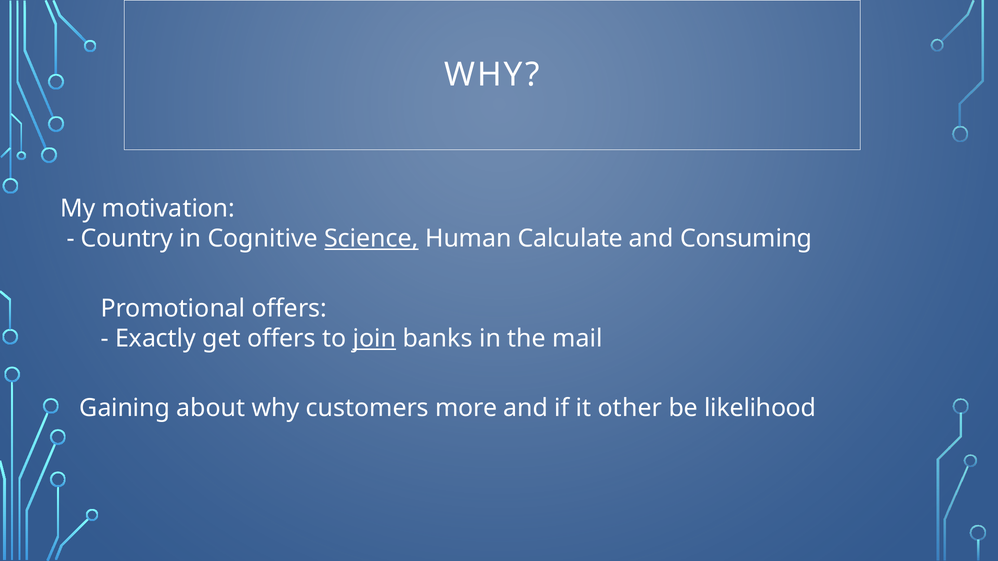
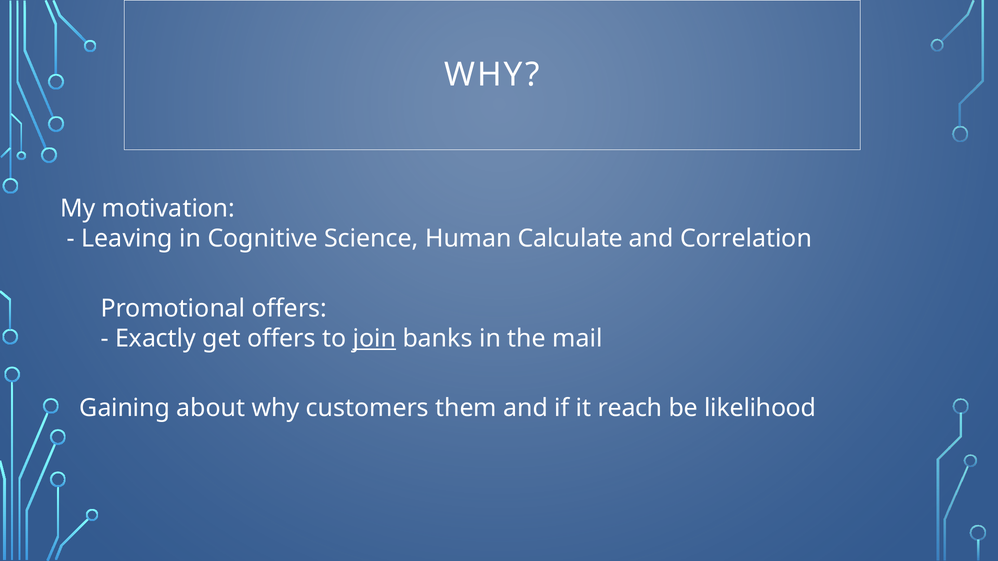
Country: Country -> Leaving (127, 239)
Science underline: present -> none (371, 239)
Consuming: Consuming -> Correlation (746, 239)
more: more -> them (466, 408)
other: other -> reach (630, 408)
